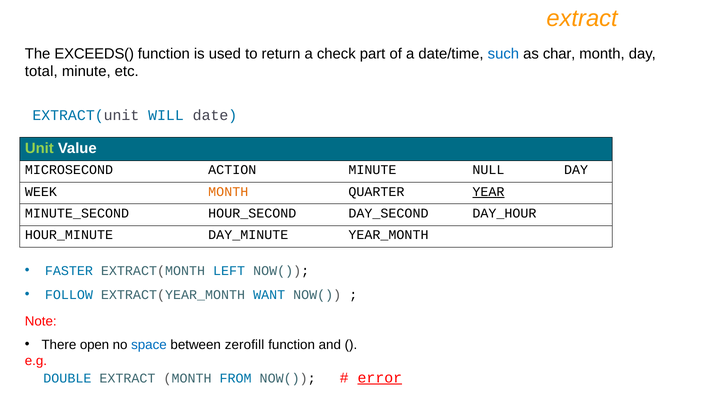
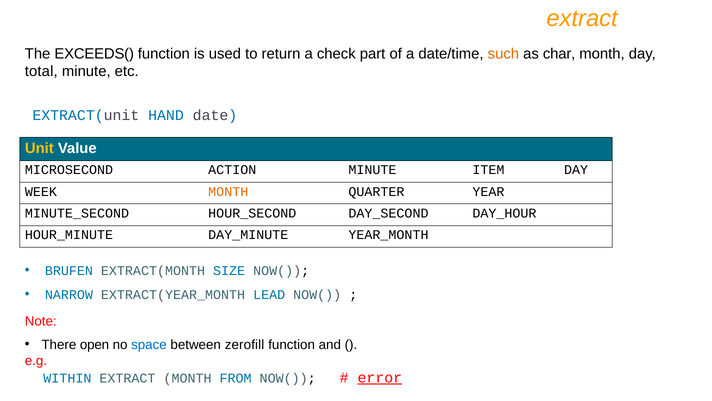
such colour: blue -> orange (503, 54)
WILL: WILL -> HAND (166, 115)
Unit colour: light green -> yellow (39, 148)
NULL: NULL -> ITEM (488, 170)
YEAR underline: present -> none (488, 191)
FASTER: FASTER -> BRUFEN (69, 270)
LEFT: LEFT -> SIZE (229, 270)
FOLLOW: FOLLOW -> NARROW (69, 294)
WANT: WANT -> LEAD (269, 294)
DOUBLE: DOUBLE -> WITHIN (67, 378)
